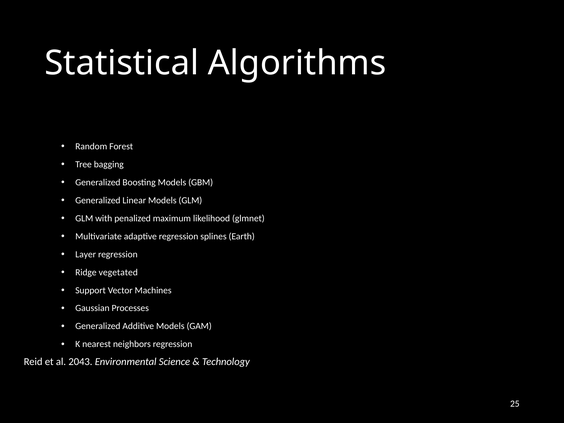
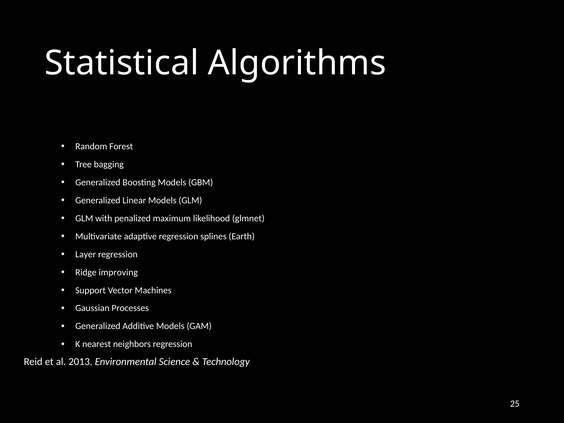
vegetated: vegetated -> improving (118, 272)
2043: 2043 -> 2013 (80, 362)
